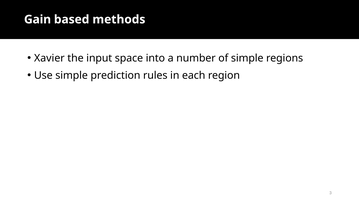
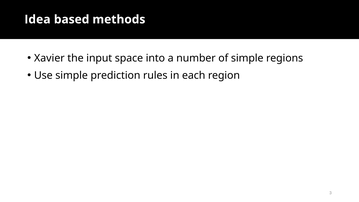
Gain: Gain -> Idea (37, 19)
